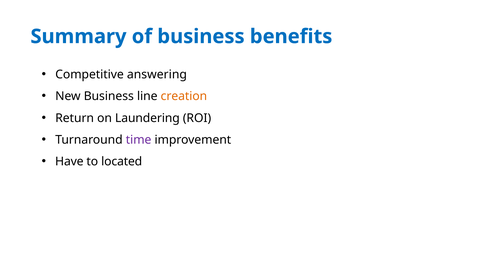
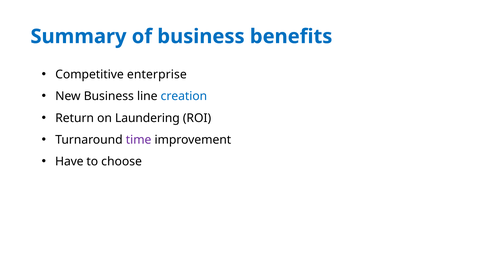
answering: answering -> enterprise (157, 75)
creation colour: orange -> blue (184, 96)
located: located -> choose (122, 162)
